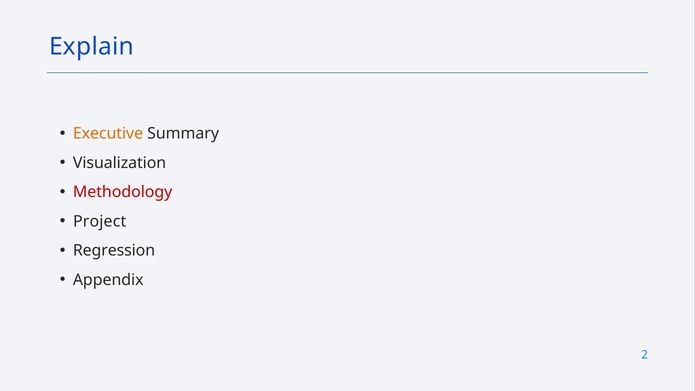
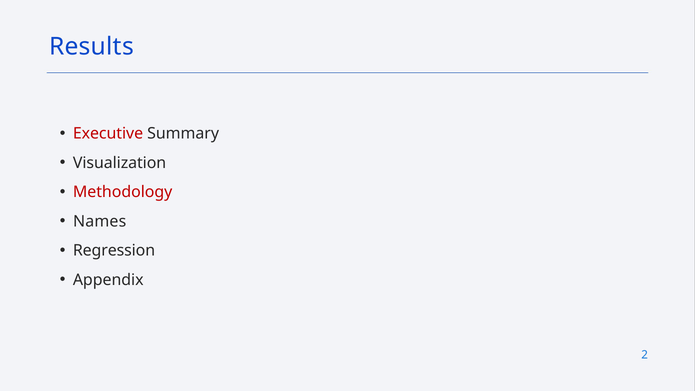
Explain: Explain -> Results (91, 46)
Executive colour: orange -> red (108, 134)
Project: Project -> Names (100, 221)
